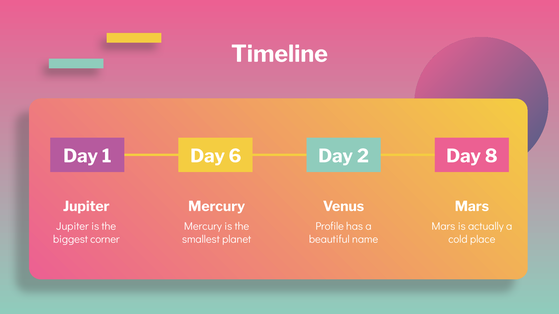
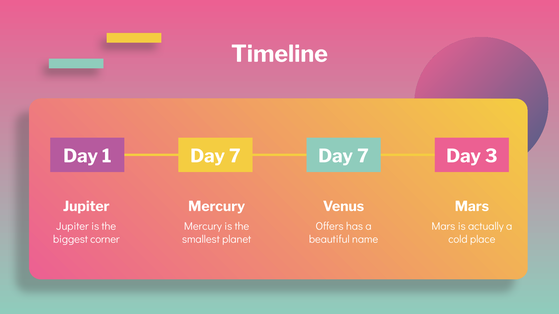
1 Day 6: 6 -> 7 (235, 156)
2: 2 -> 7 (363, 156)
8: 8 -> 3 (491, 156)
Profile: Profile -> Offers (330, 227)
